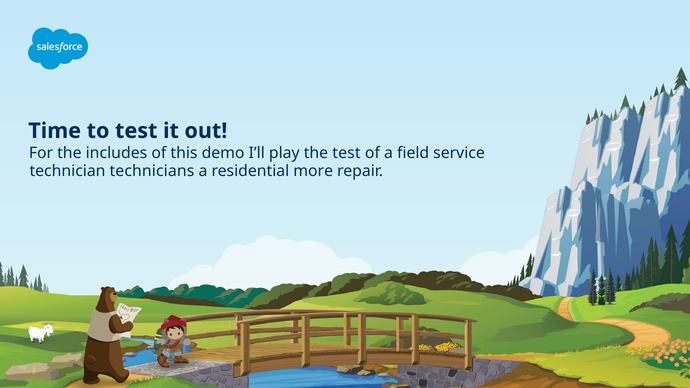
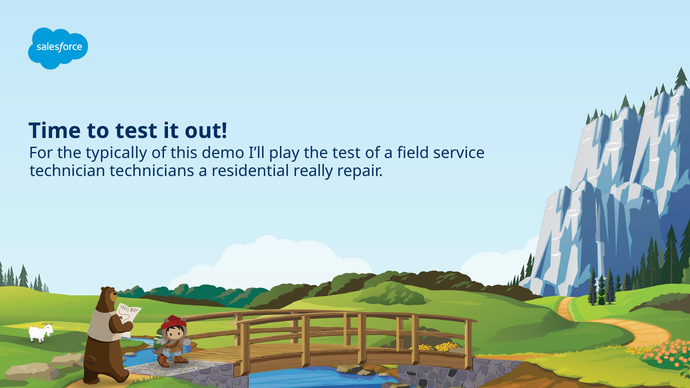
includes: includes -> typically (116, 153)
more: more -> really (313, 171)
